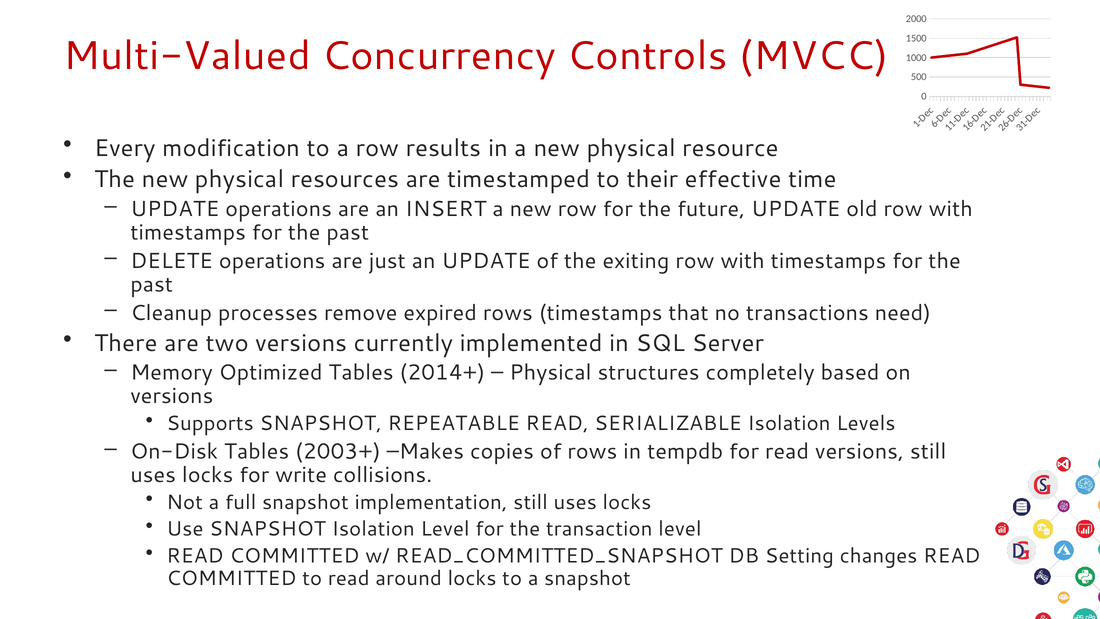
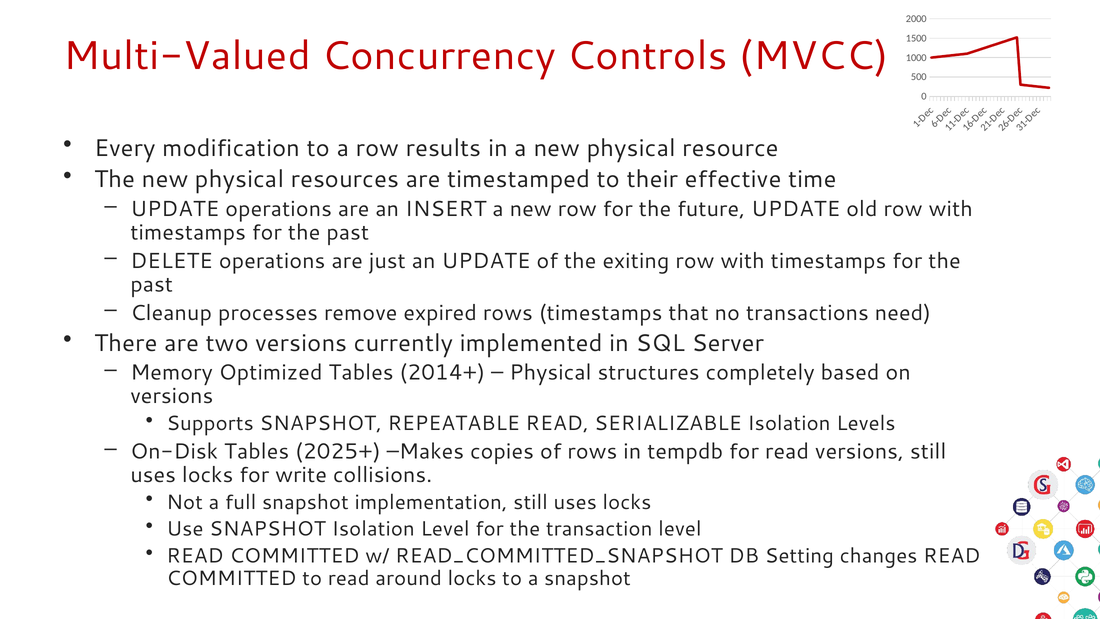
2003+: 2003+ -> 2025+ (338, 451)
